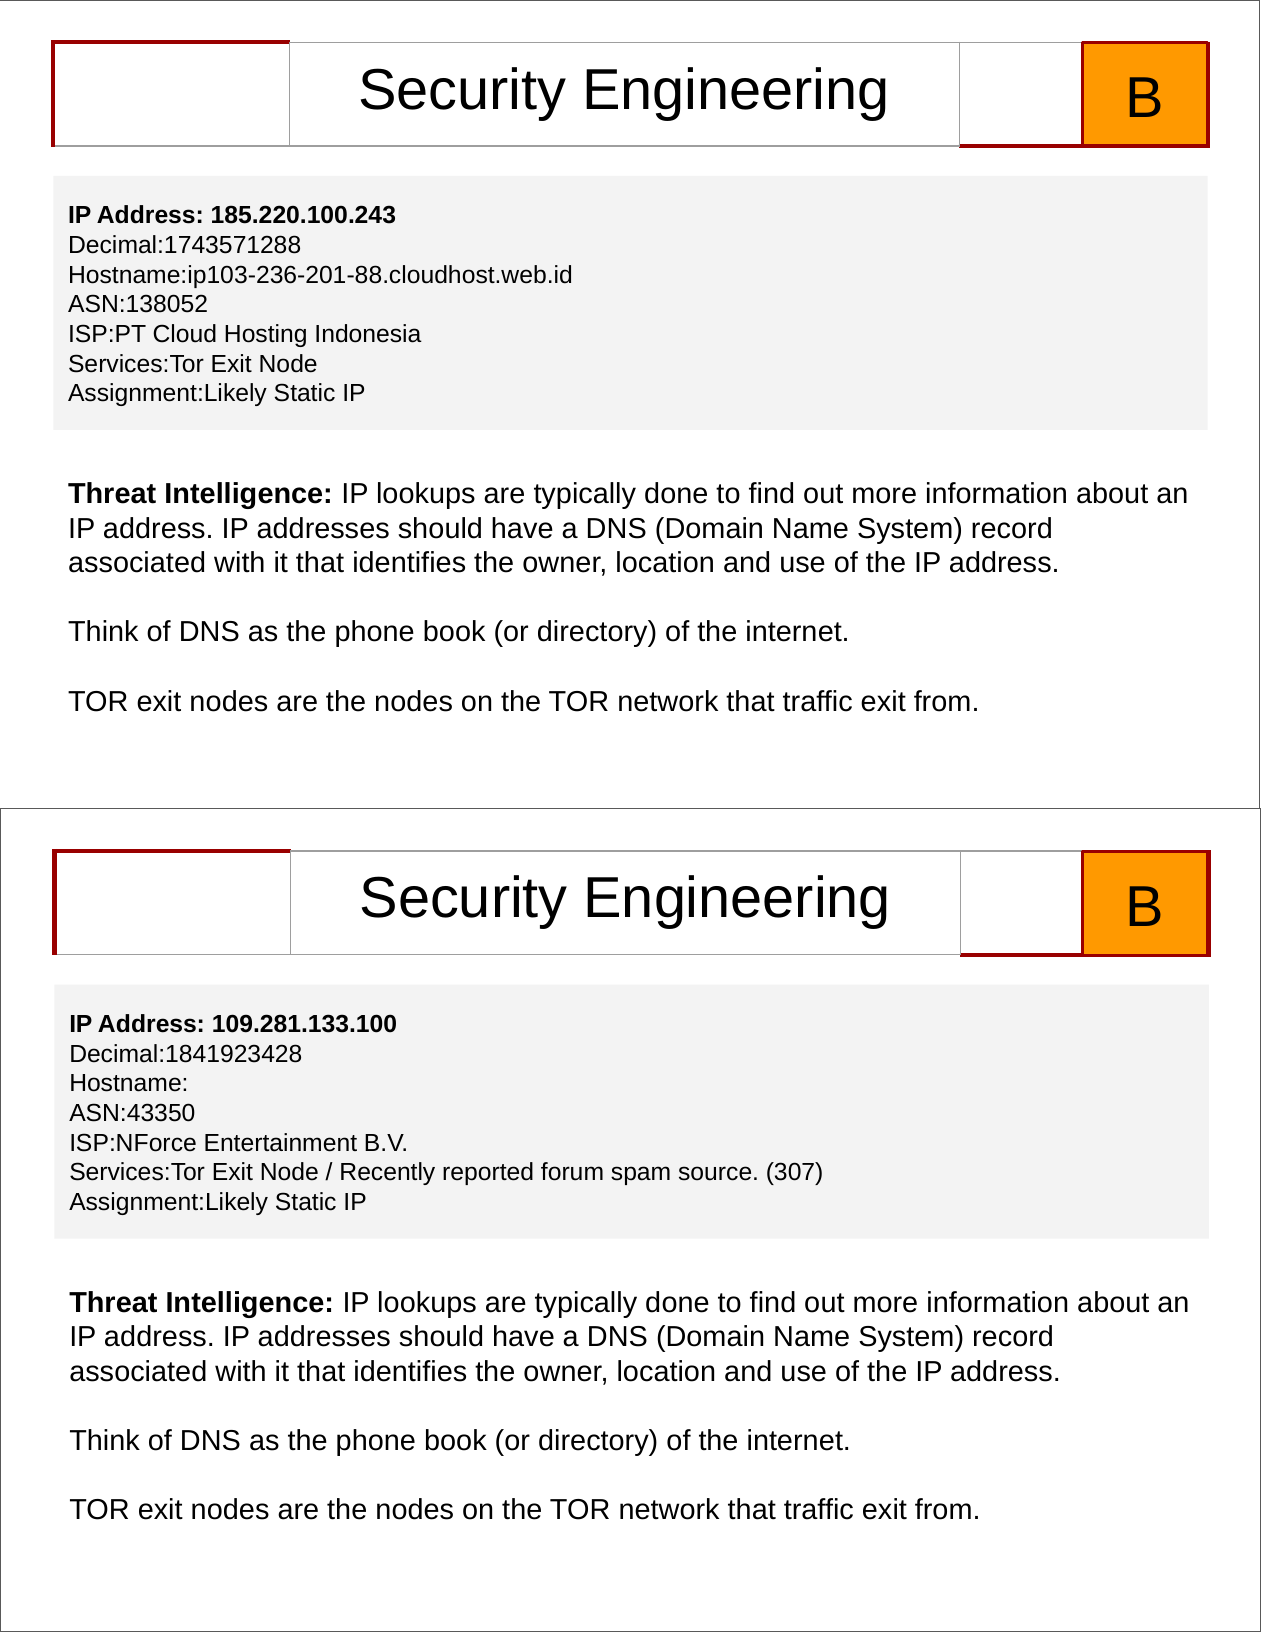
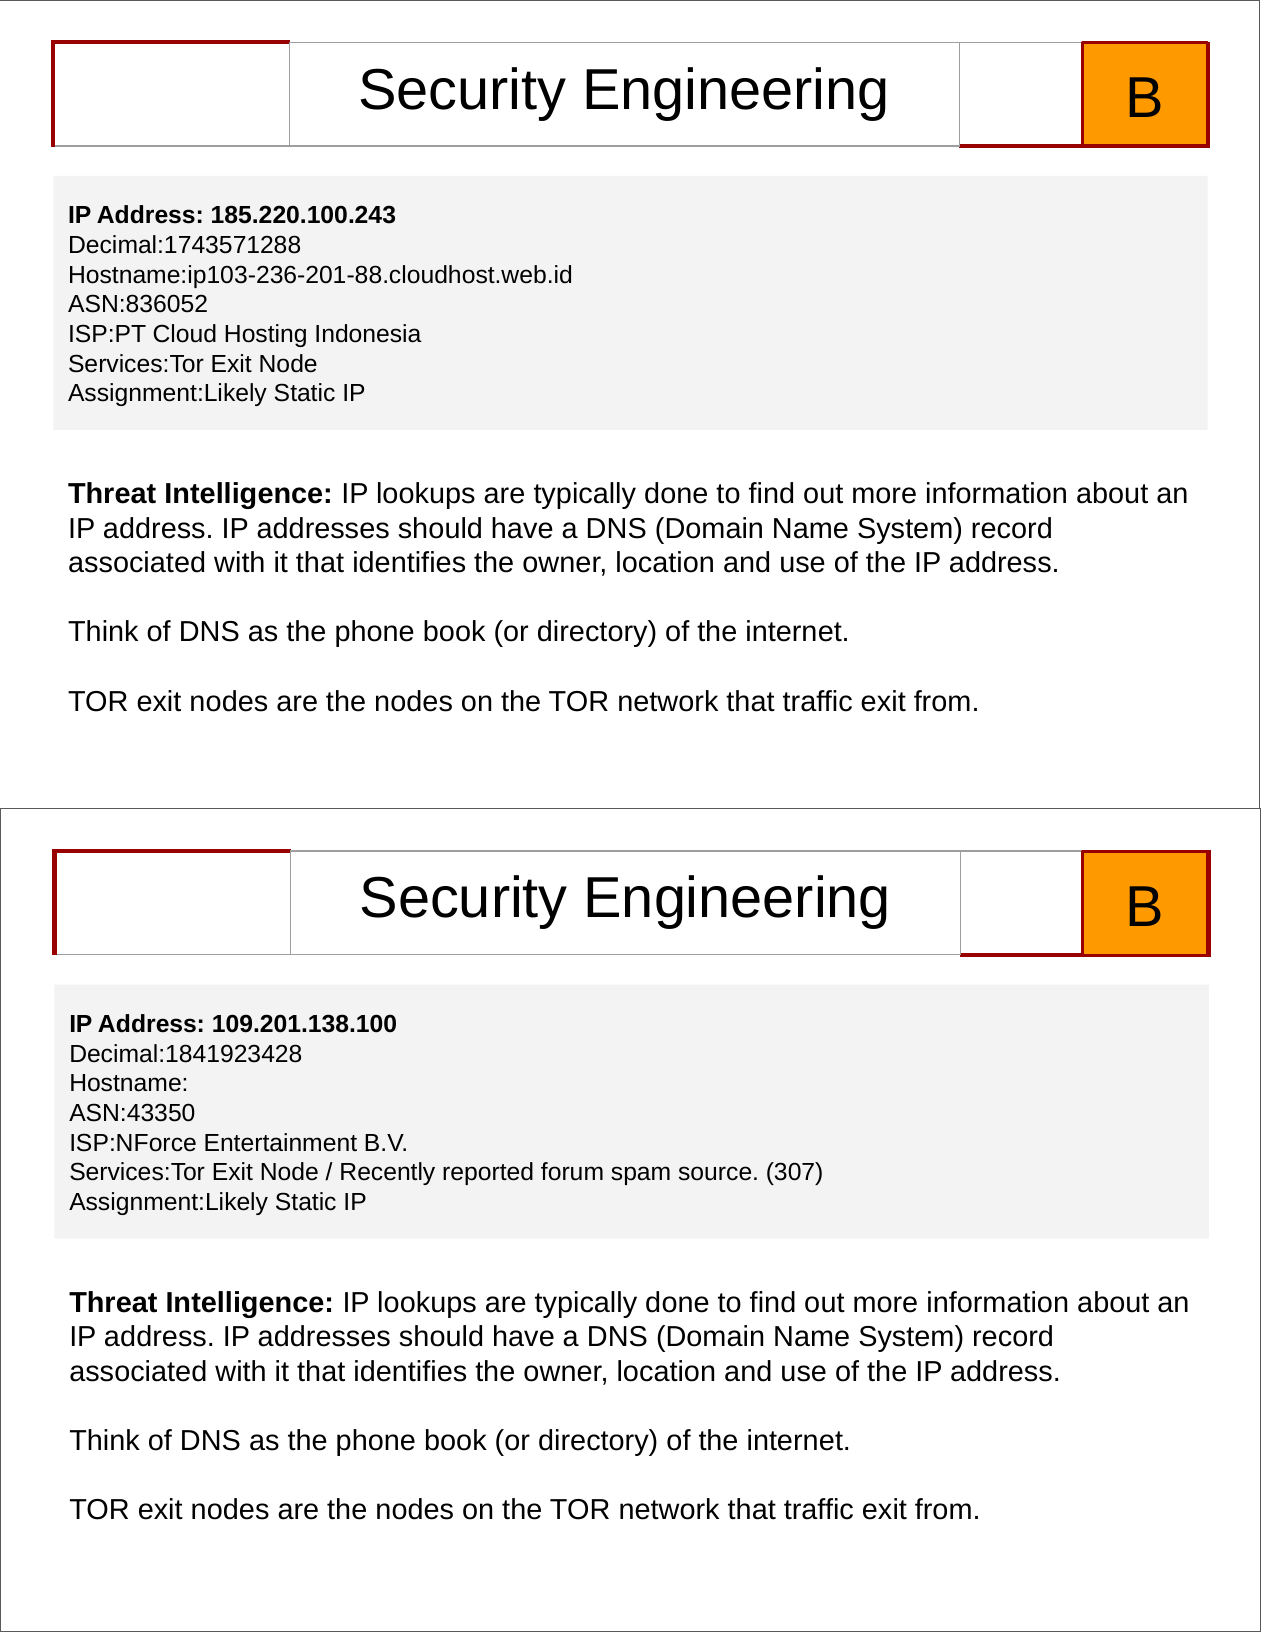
ASN:138052: ASN:138052 -> ASN:836052 (138, 304)
109.281.133.100: 109.281.133.100 -> 109.201.138.100 (304, 1024)
